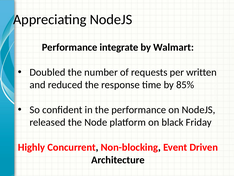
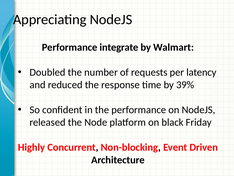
written: written -> latency (201, 72)
85%: 85% -> 39% (185, 85)
